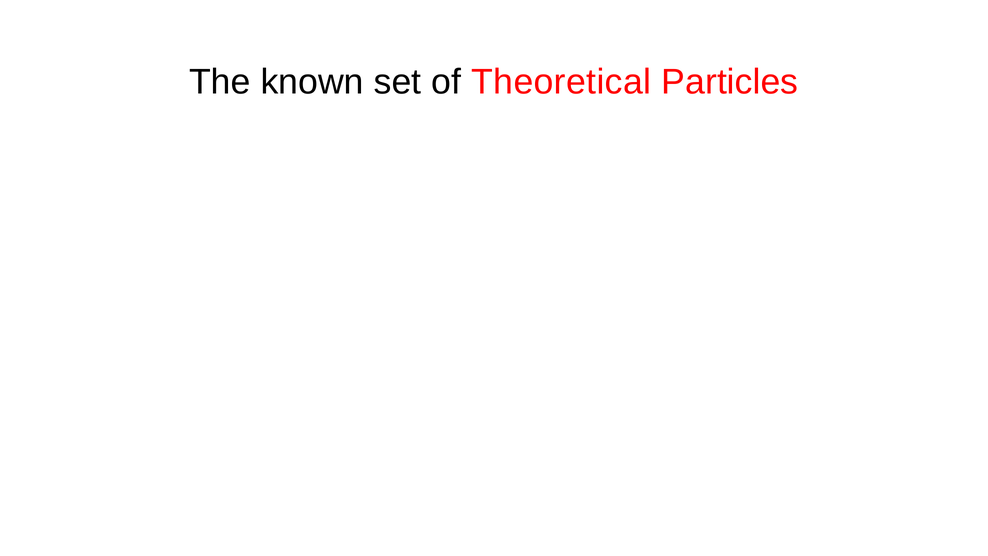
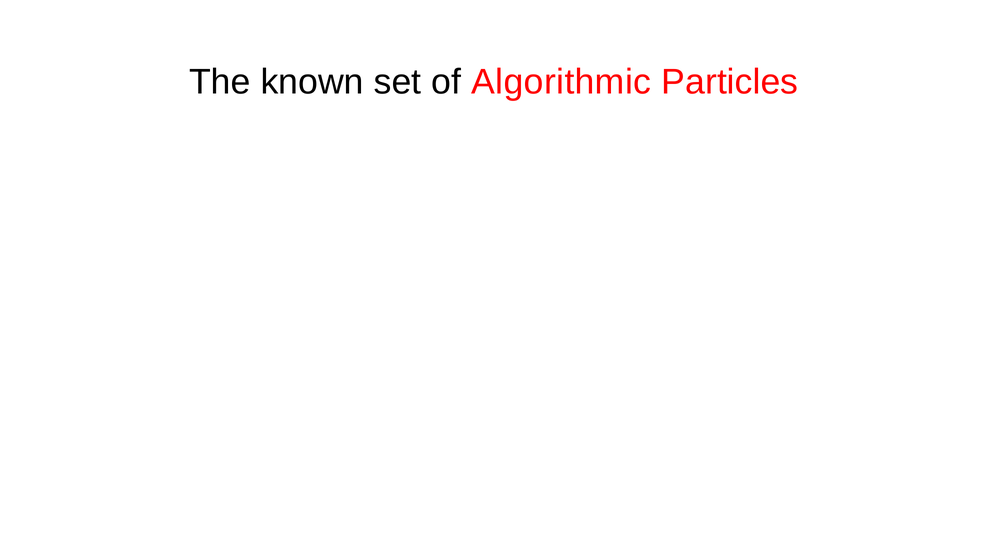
Theoretical: Theoretical -> Algorithmic (561, 82)
